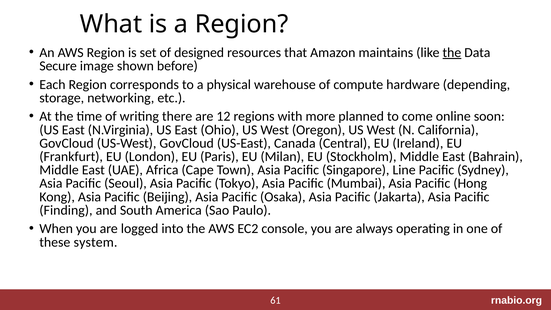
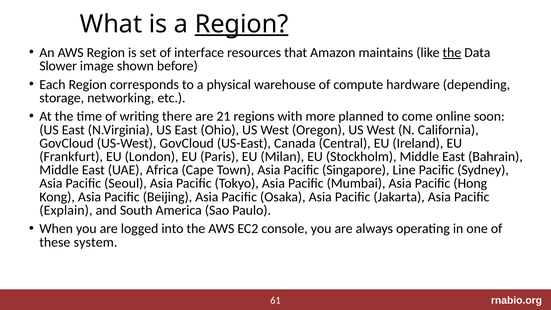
Region underline: none -> present (242, 24)
designed: designed -> interface (199, 53)
Secure: Secure -> Slower (58, 66)
12: 12 -> 21 (223, 116)
Finding: Finding -> Explain (66, 210)
